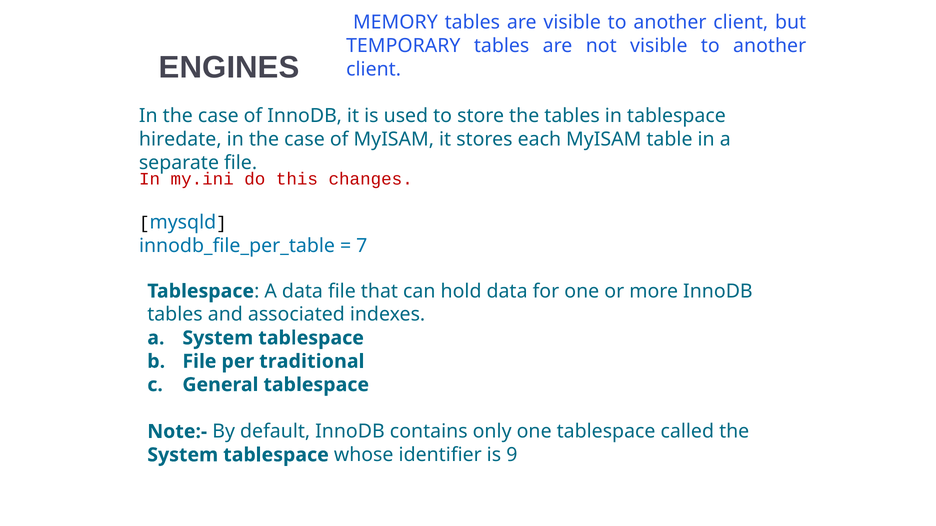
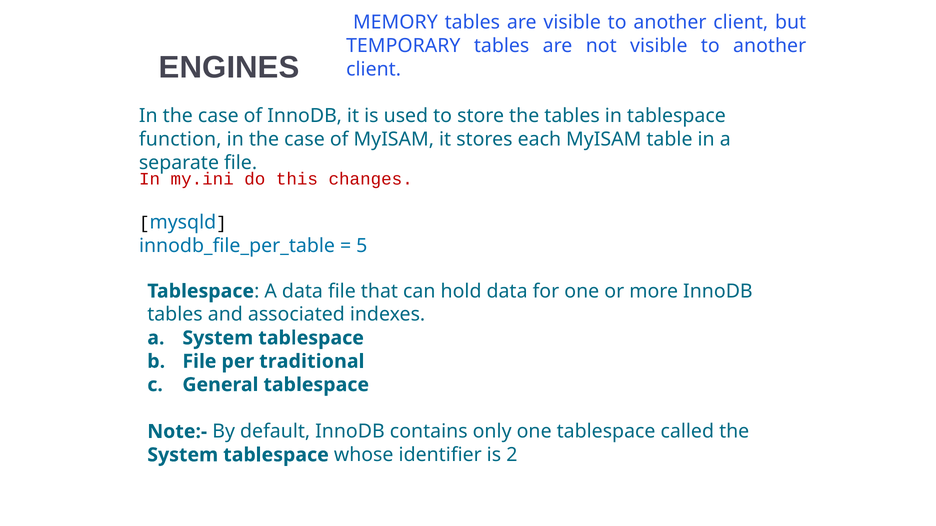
hiredate: hiredate -> function (180, 139)
7: 7 -> 5 (362, 246)
9: 9 -> 2 (512, 455)
